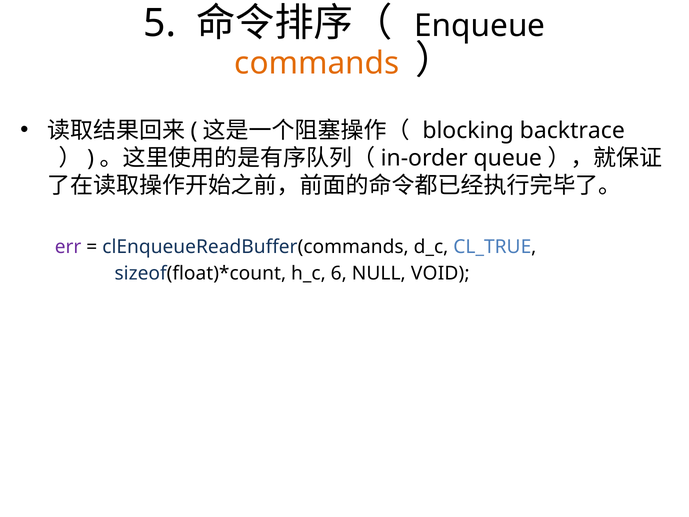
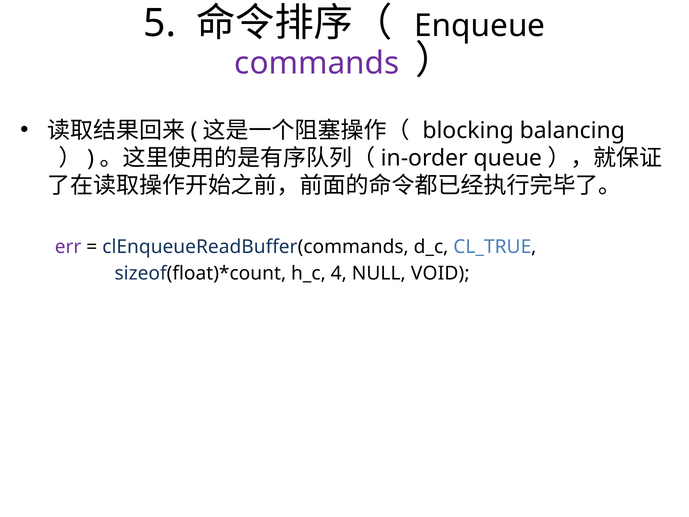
commands colour: orange -> purple (317, 63)
backtrace: backtrace -> balancing (572, 131)
6: 6 -> 4 (339, 274)
